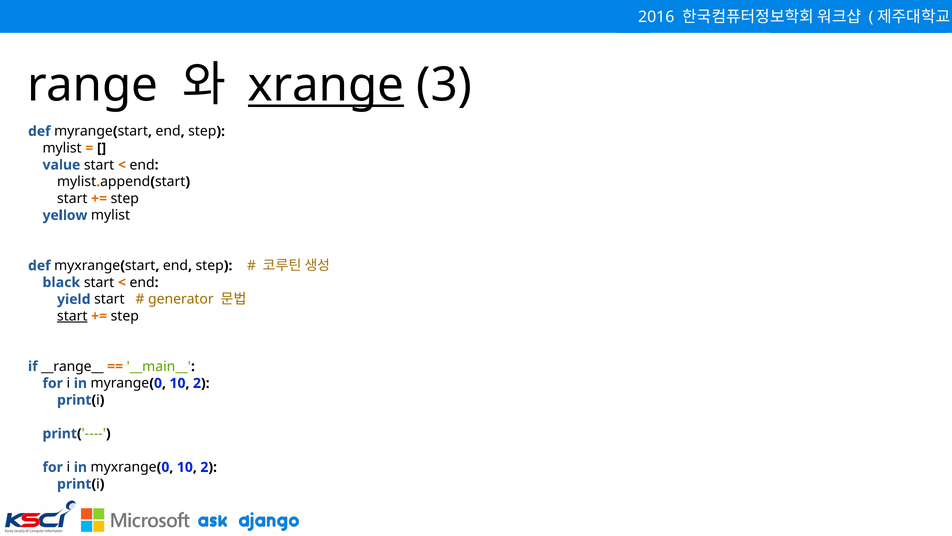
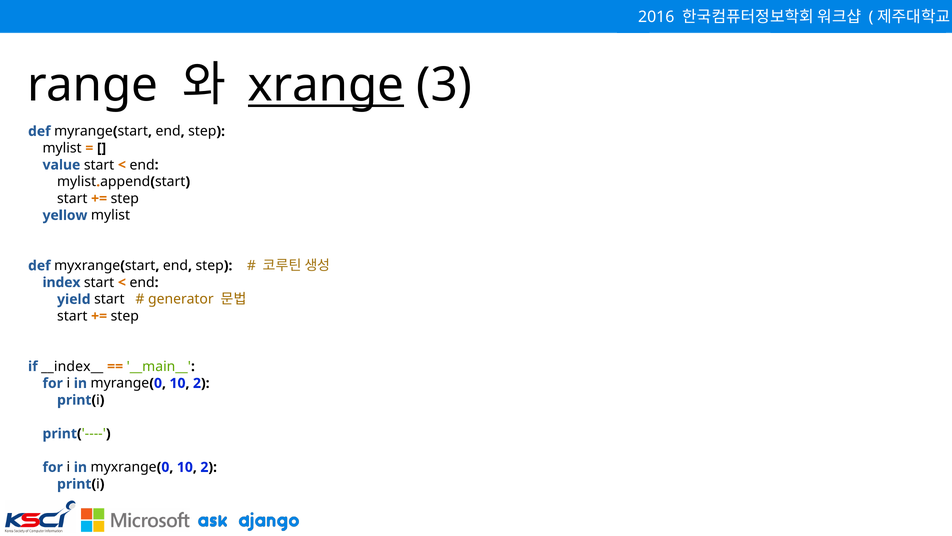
black: black -> index (61, 282)
start underline: present -> none (72, 316)
__range__: __range__ -> __index__ (72, 366)
